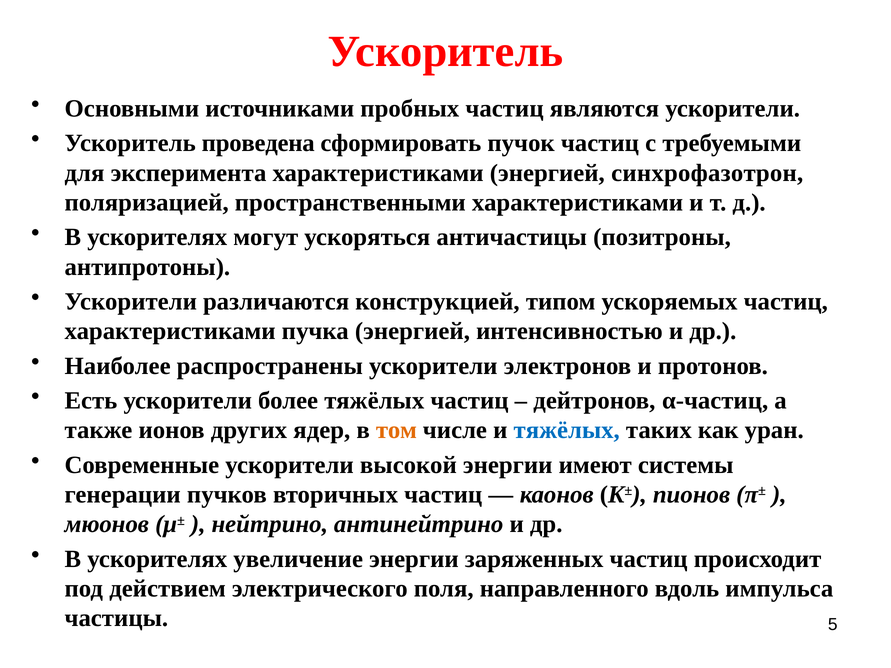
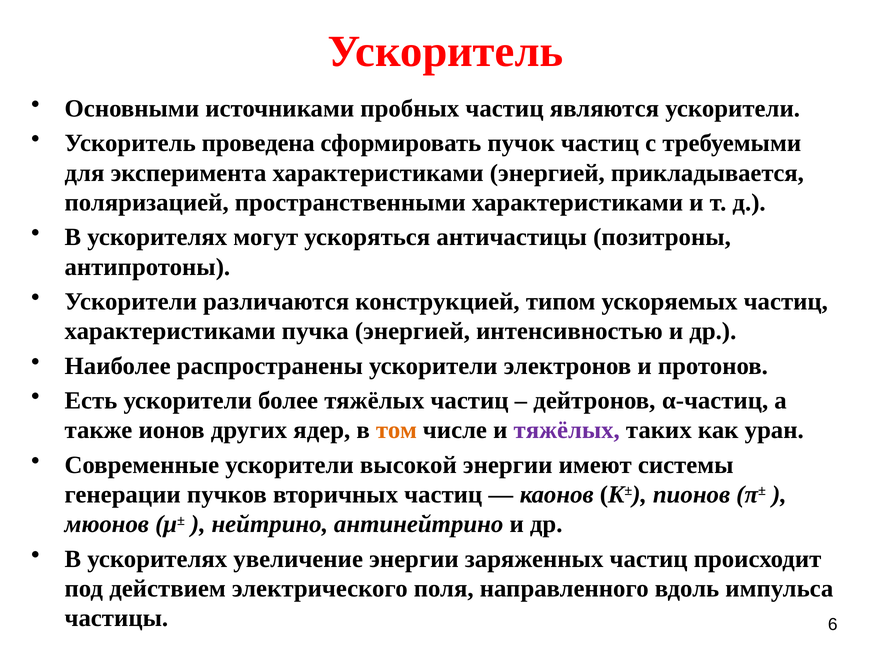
синхрофазотрон: синхрофазотрон -> прикладывается (707, 173)
тяжёлых colour: blue -> purple (567, 430)
5: 5 -> 6 (833, 625)
